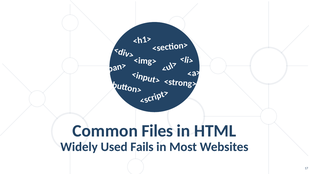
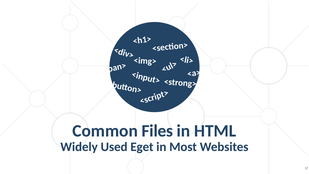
Fails: Fails -> Eget (142, 147)
